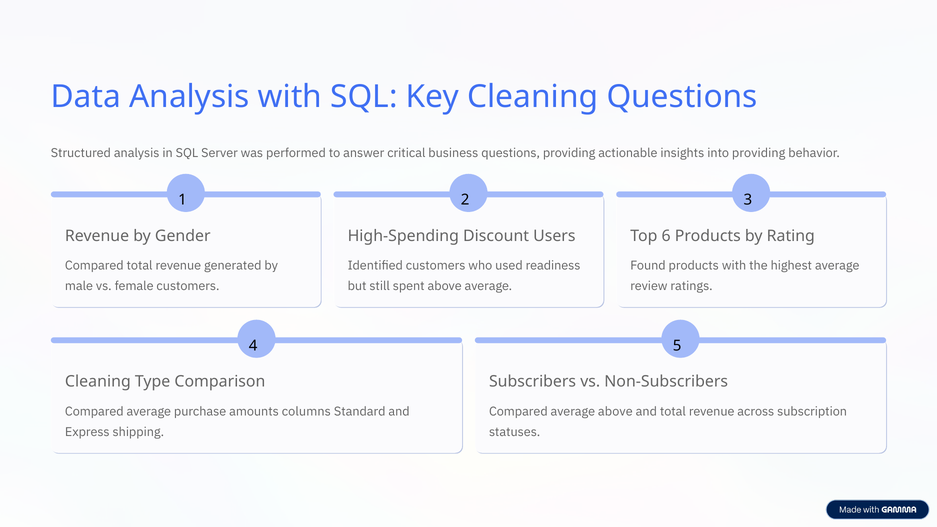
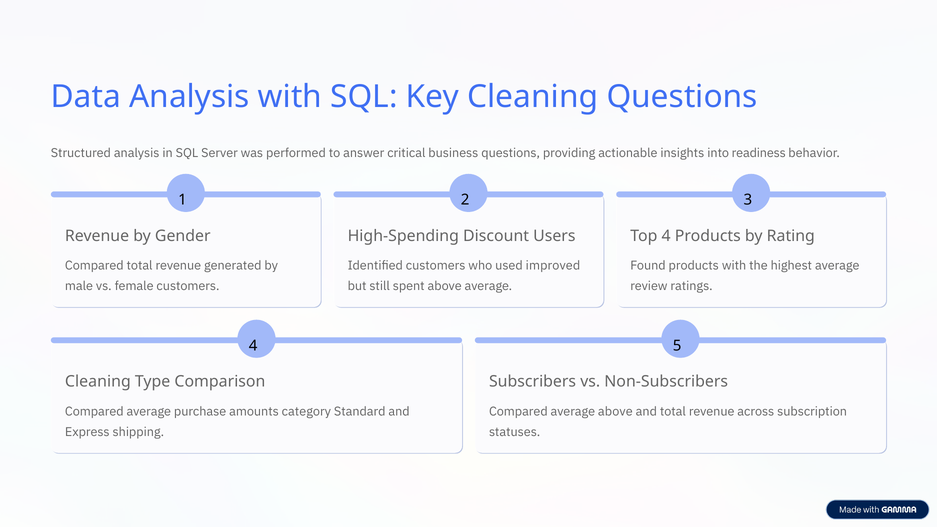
into providing: providing -> readiness (759, 153)
Top 6: 6 -> 4 (666, 236)
readiness: readiness -> improved (553, 266)
columns: columns -> category (306, 412)
